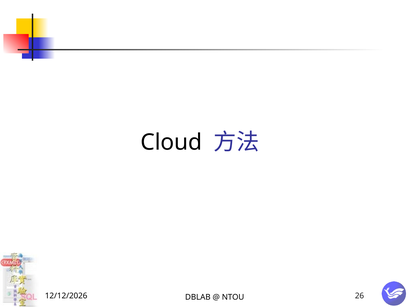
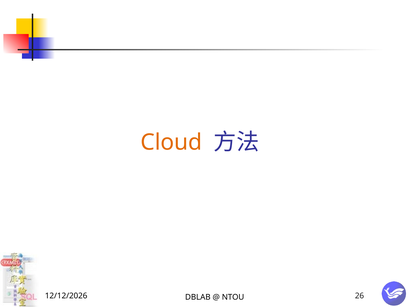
Cloud colour: black -> orange (171, 142)
